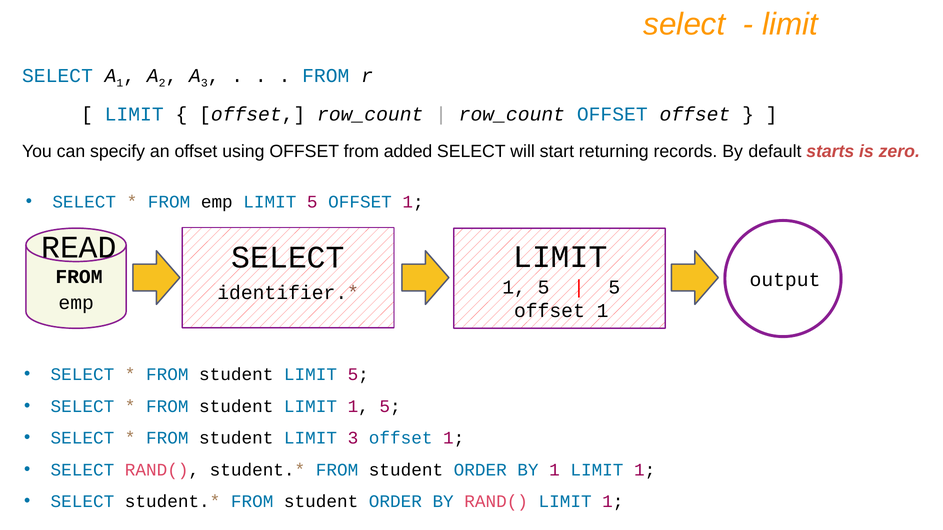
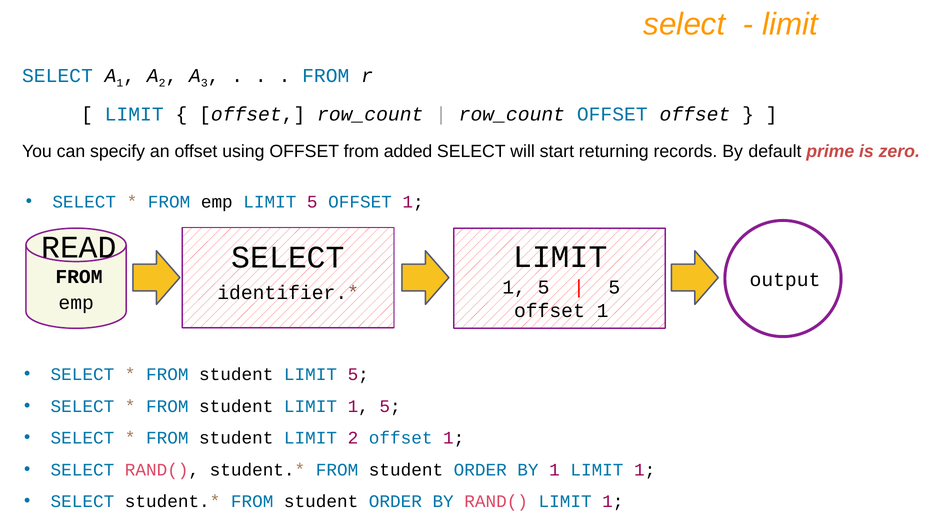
starts: starts -> prime (830, 152)
LIMIT 3: 3 -> 2 (353, 438)
